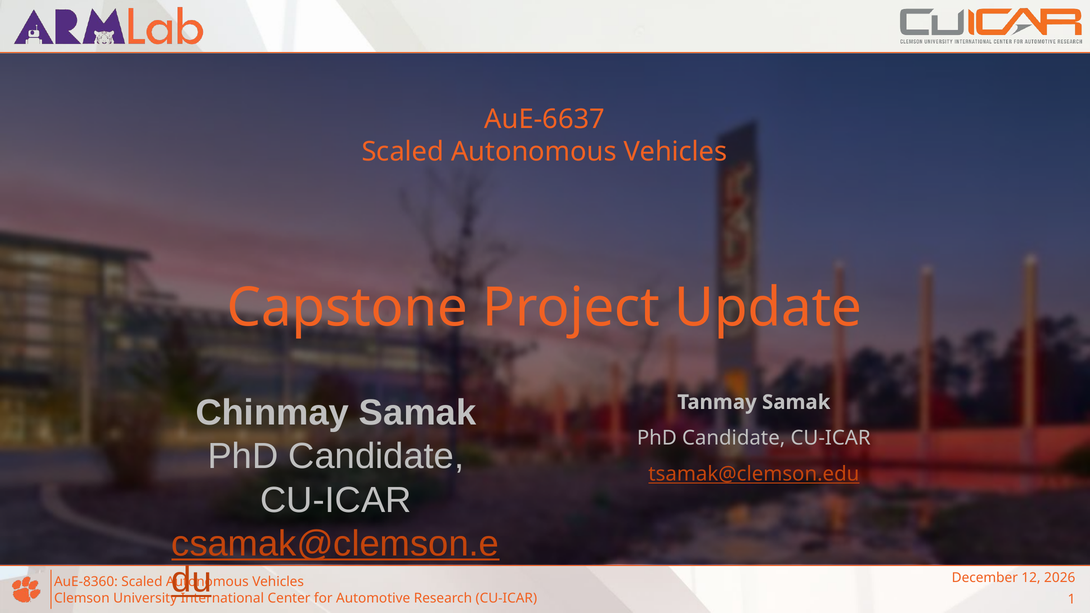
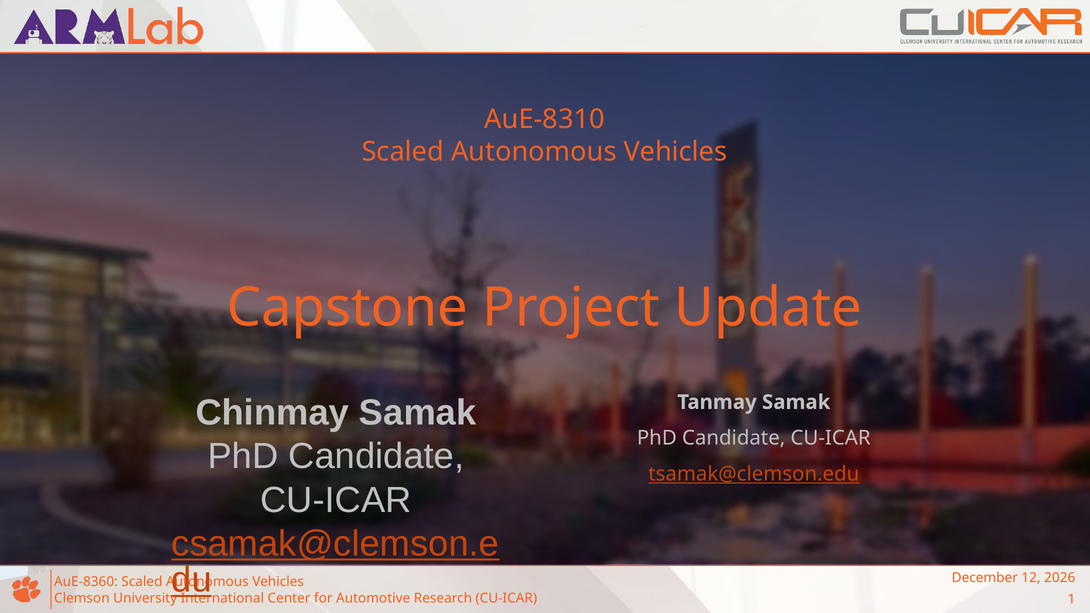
AuE-6637: AuE-6637 -> AuE-8310 (545, 119)
